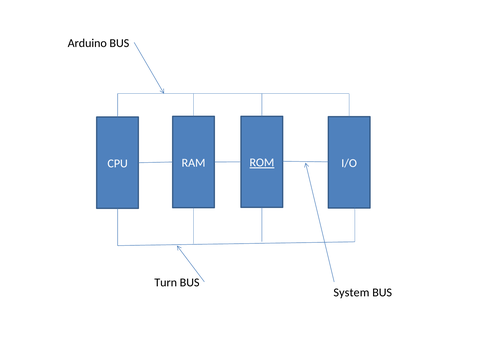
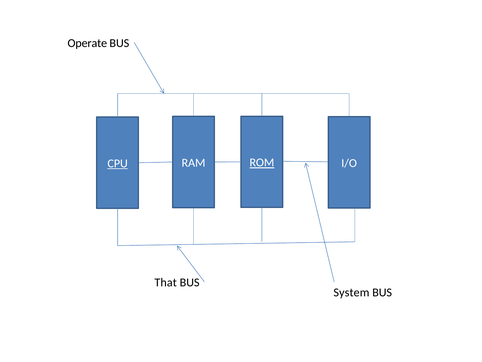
Arduino: Arduino -> Operate (87, 43)
CPU underline: none -> present (118, 163)
Turn: Turn -> That (166, 282)
